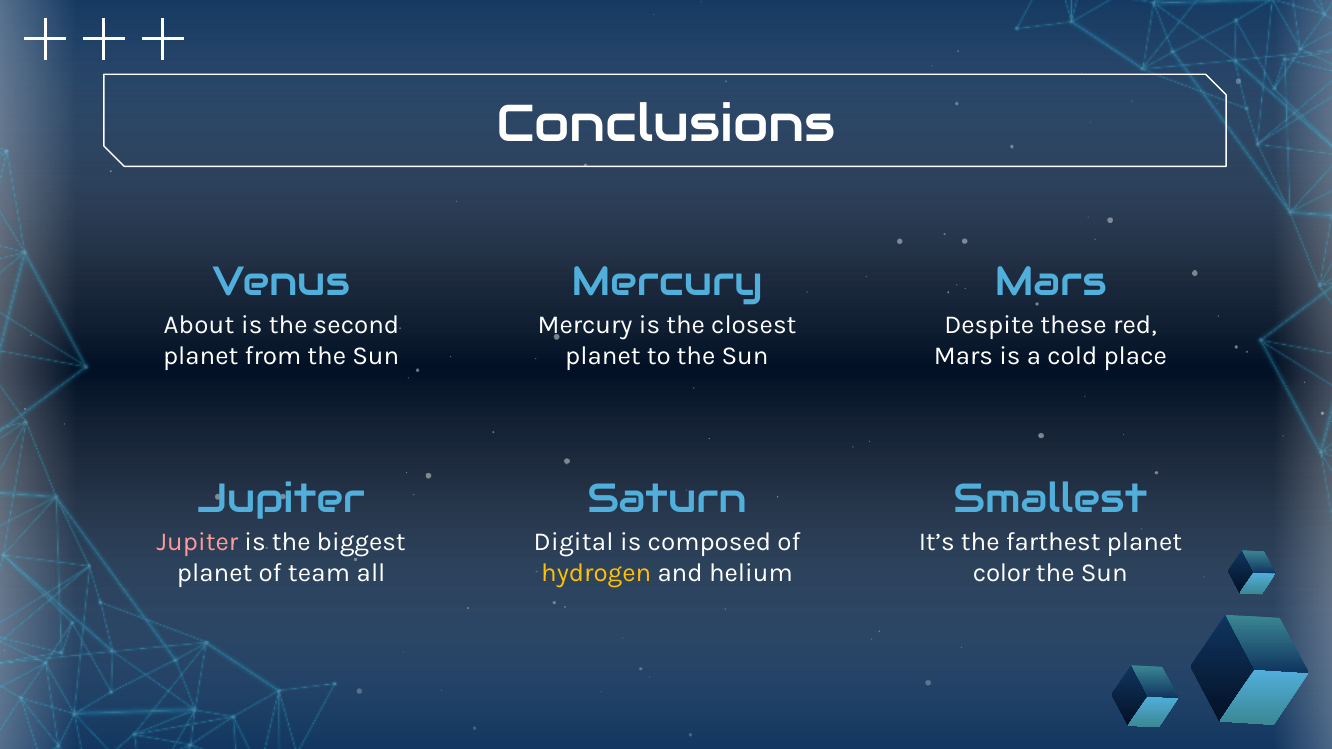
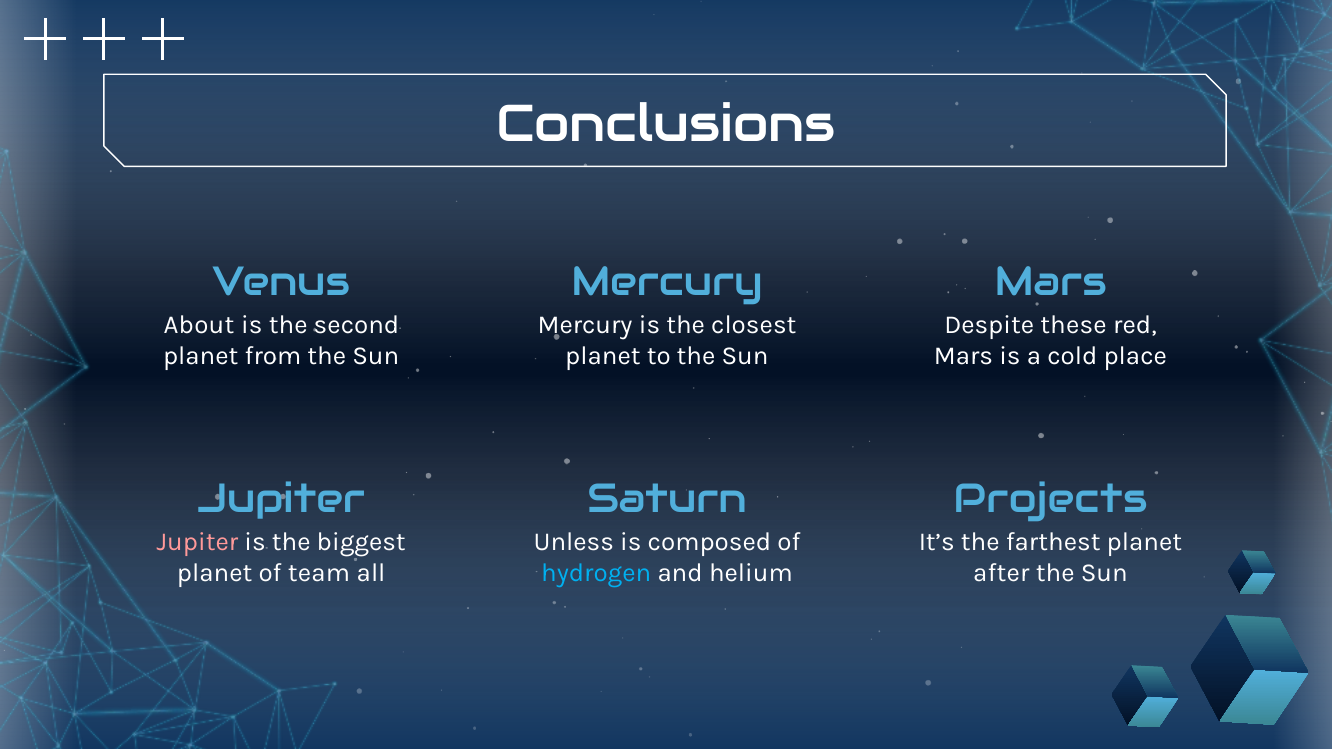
Smallest: Smallest -> Projects (1050, 499)
Digital: Digital -> Unless (574, 542)
hydrogen colour: yellow -> light blue (596, 573)
color: color -> after (1001, 573)
